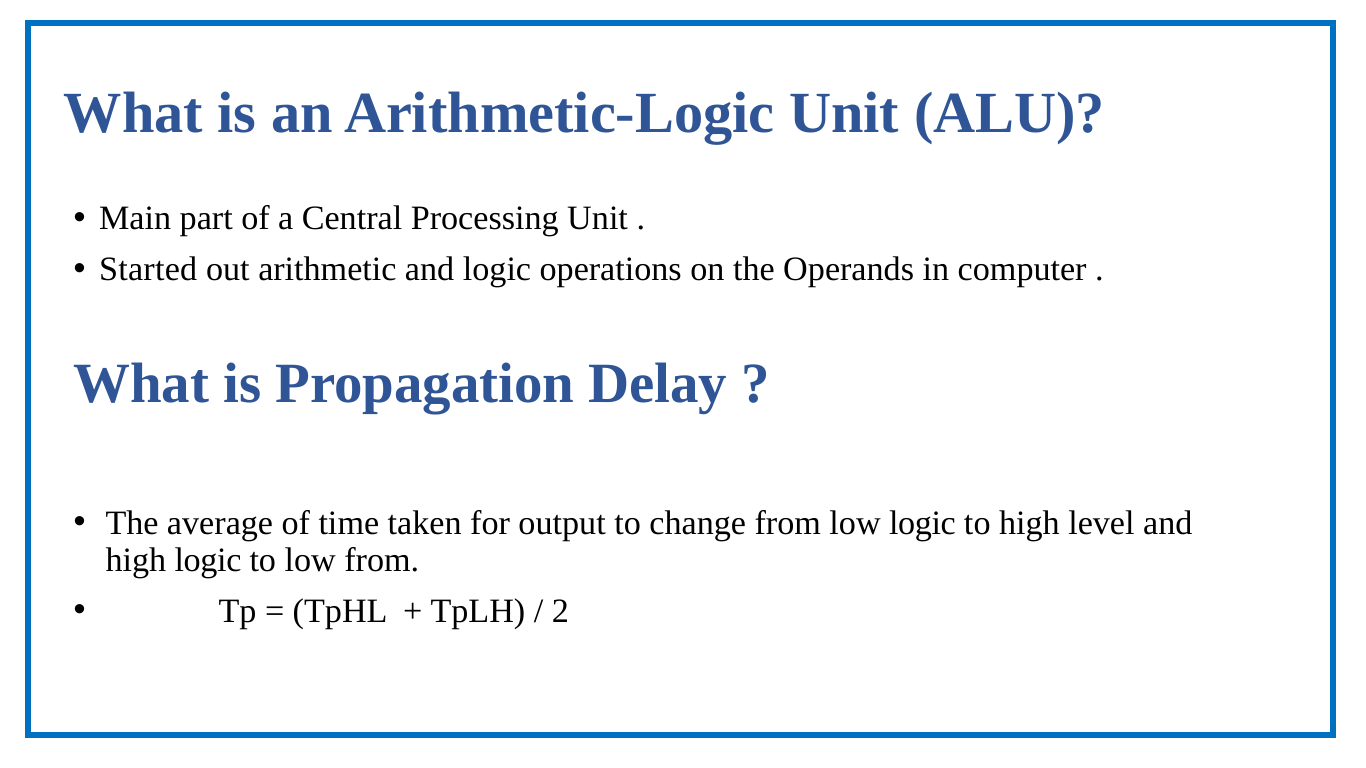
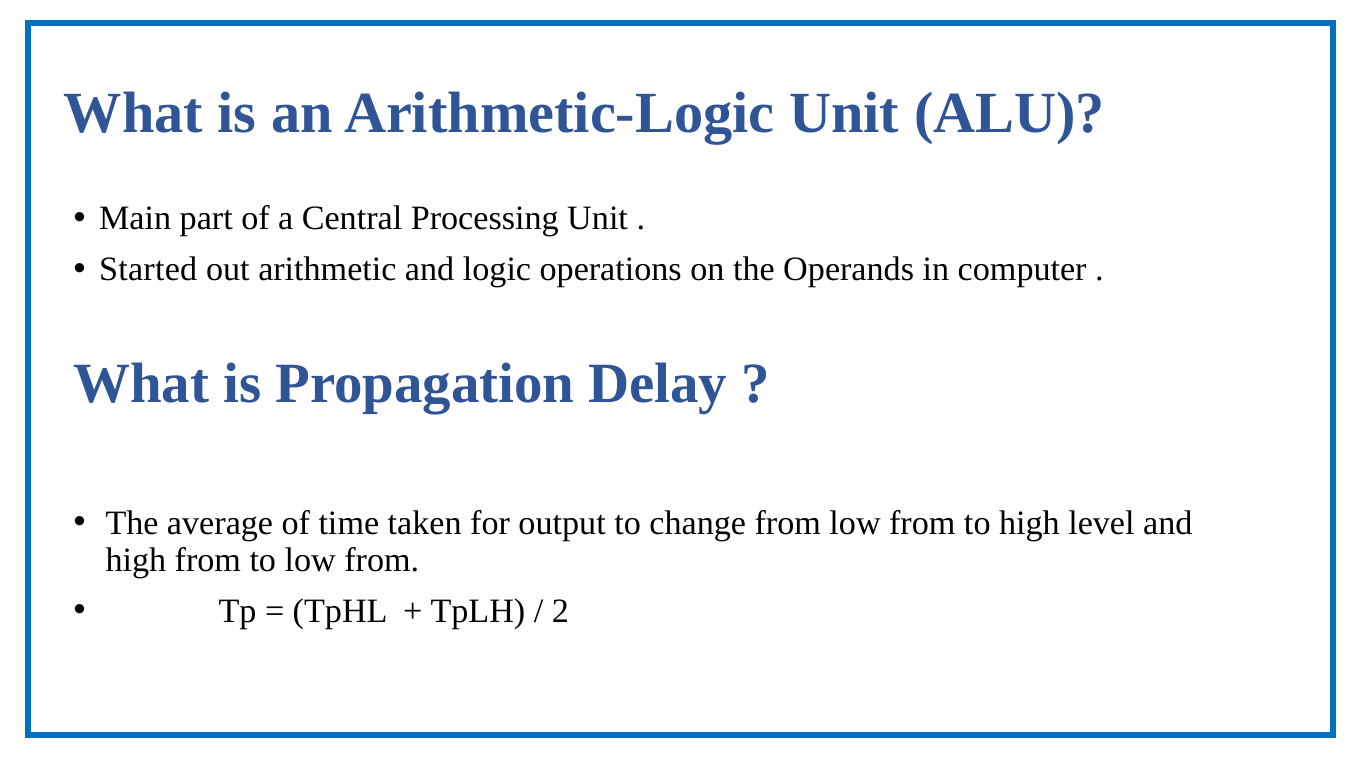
from low logic: logic -> from (922, 523)
high logic: logic -> from (208, 560)
